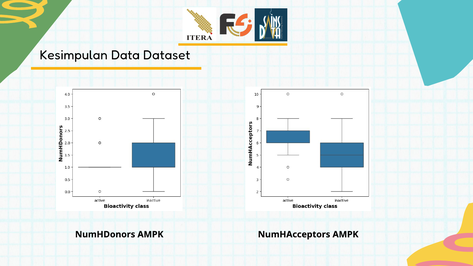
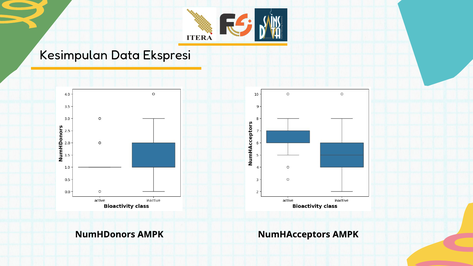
Dataset: Dataset -> Ekspresi (167, 55)
